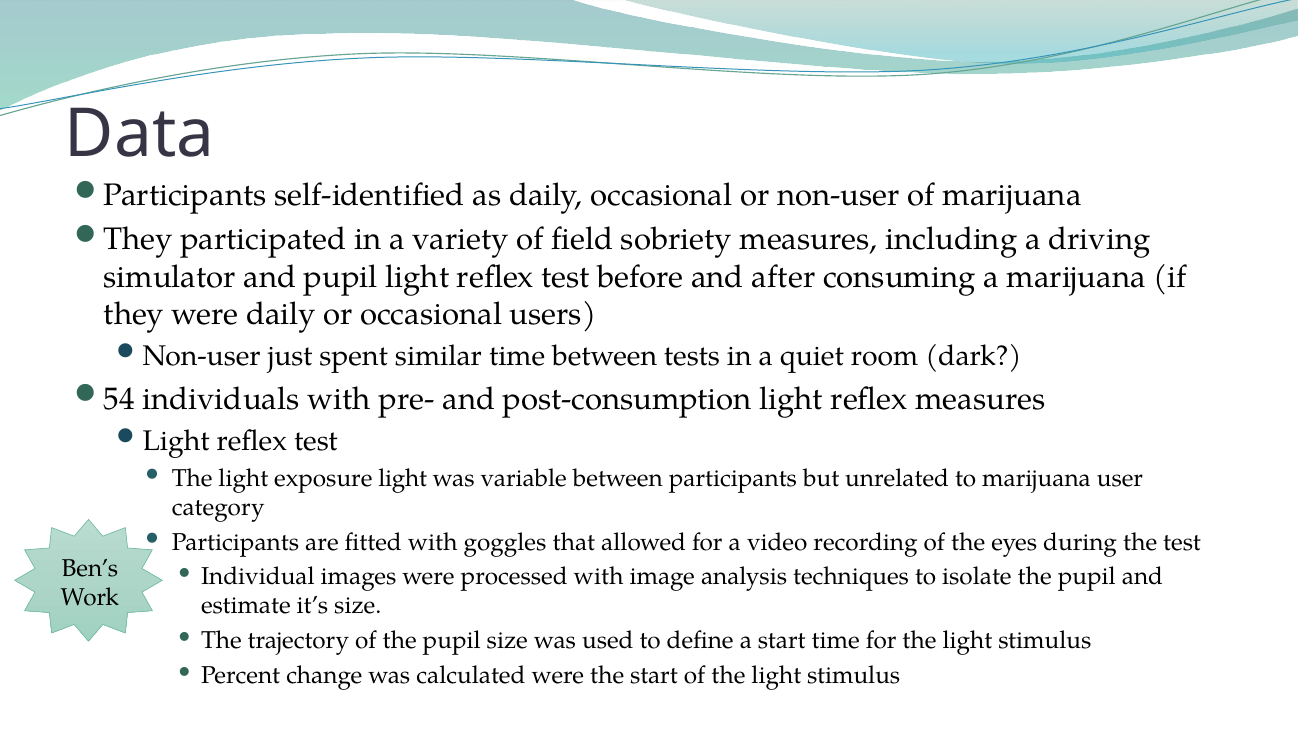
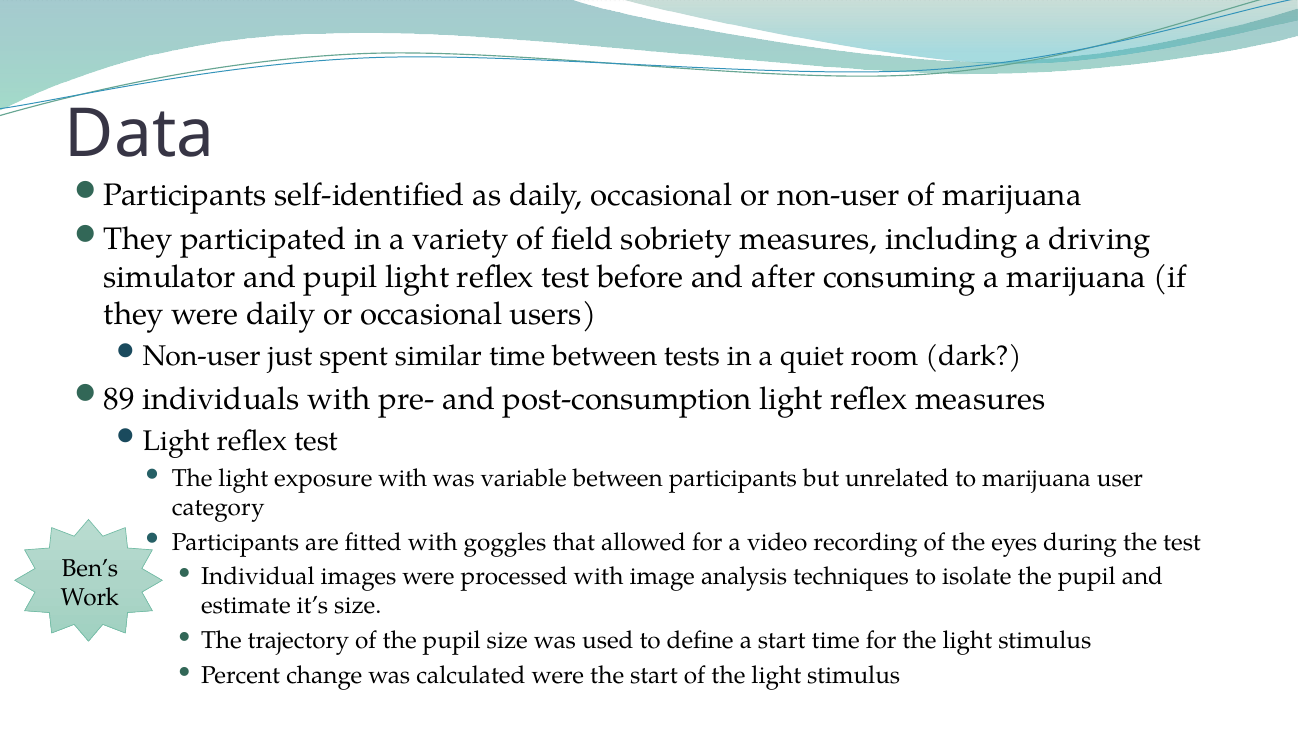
54: 54 -> 89 (119, 399)
exposure light: light -> with (403, 478)
